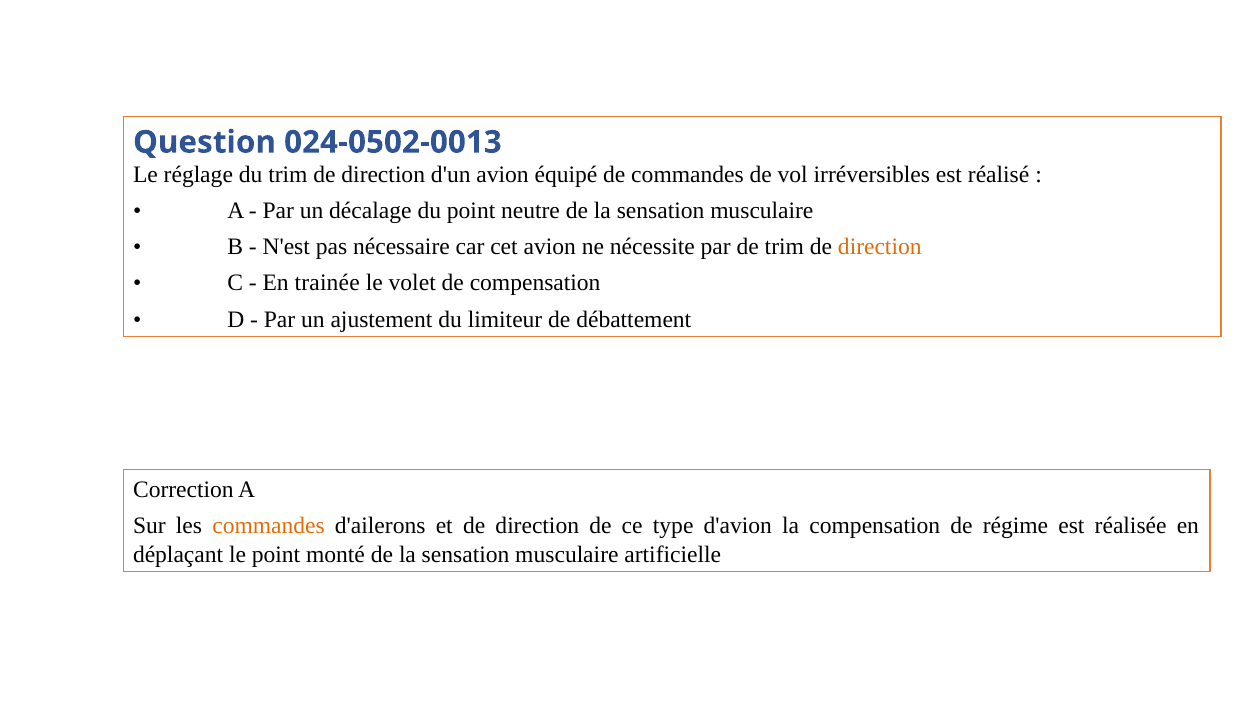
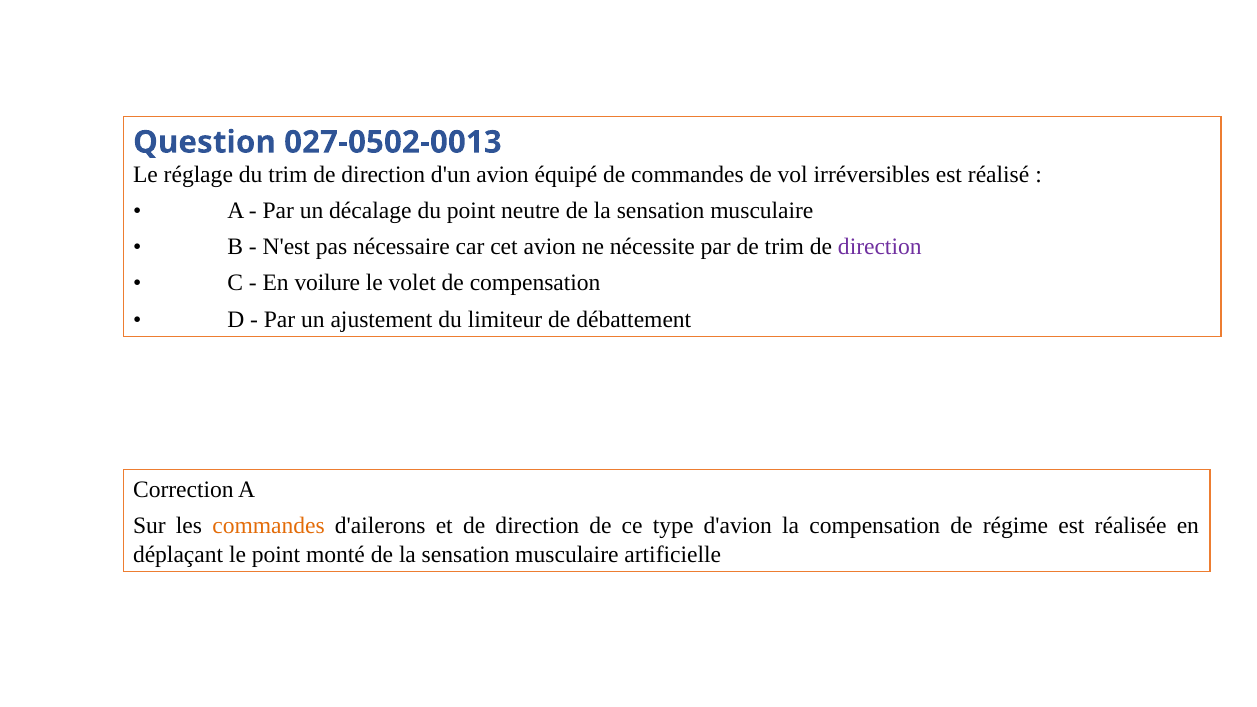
024-0502-0013: 024-0502-0013 -> 027-0502-0013 (393, 142)
direction colour: orange -> purple (880, 247)
trainée: trainée -> voilure (327, 283)
